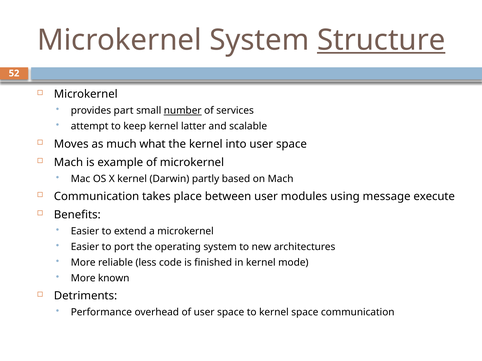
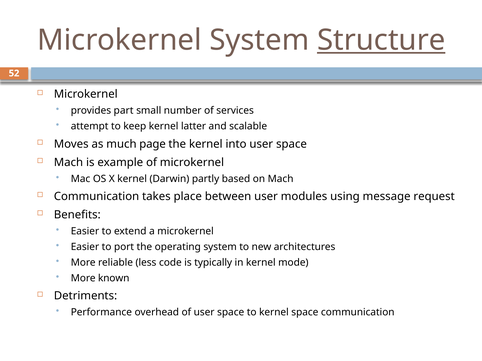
number underline: present -> none (183, 111)
what: what -> page (153, 144)
execute: execute -> request (434, 197)
finished: finished -> typically (213, 263)
